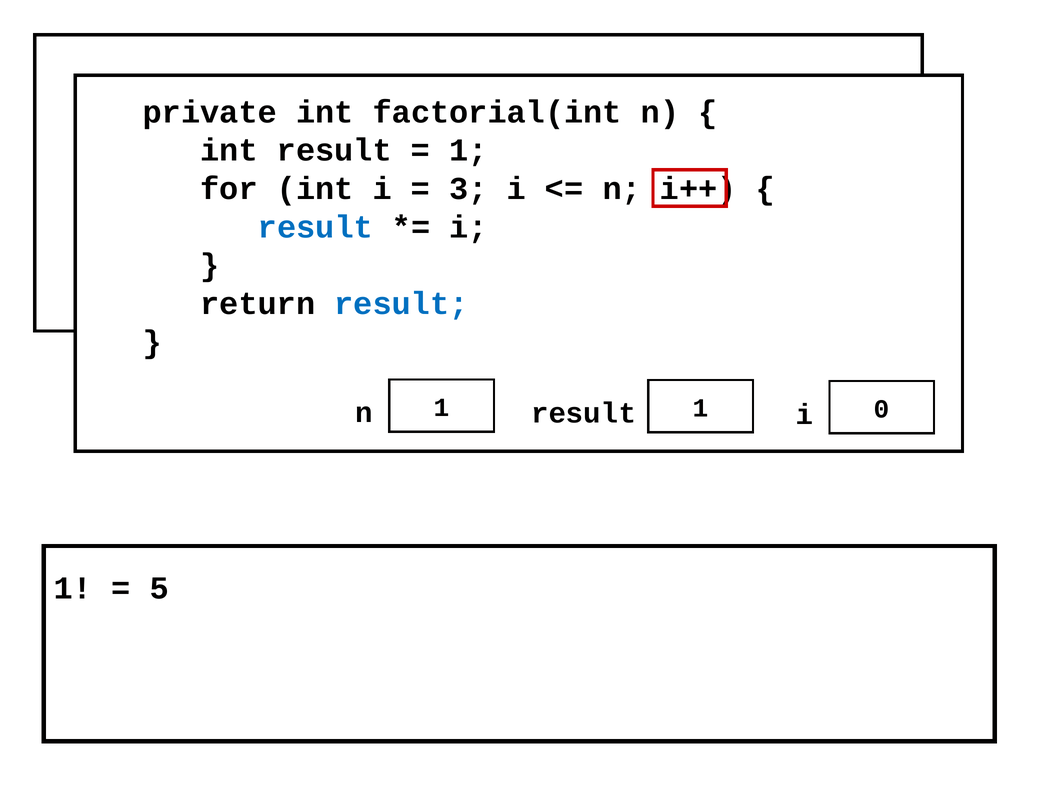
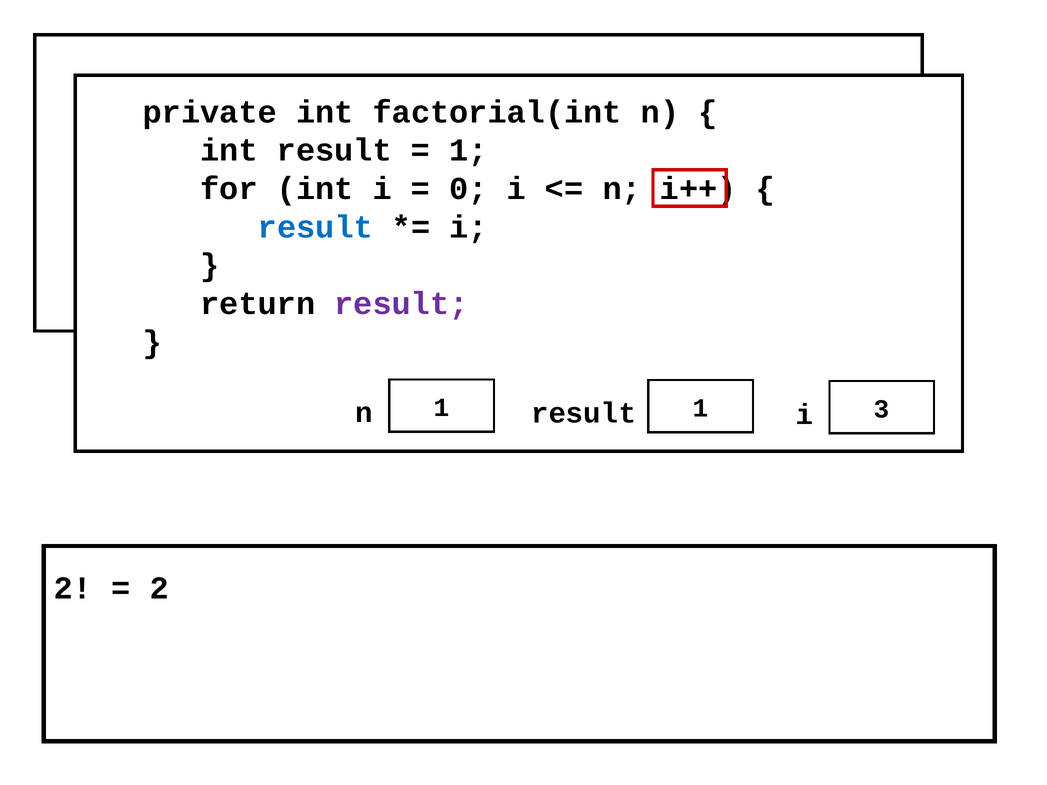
3: 3 -> 0 (468, 189)
result colour: blue -> purple (401, 304)
n 0: 0 -> 3 (882, 409)
1: 1 -> 2 (73, 589)
5: 5 -> 2 (159, 589)
